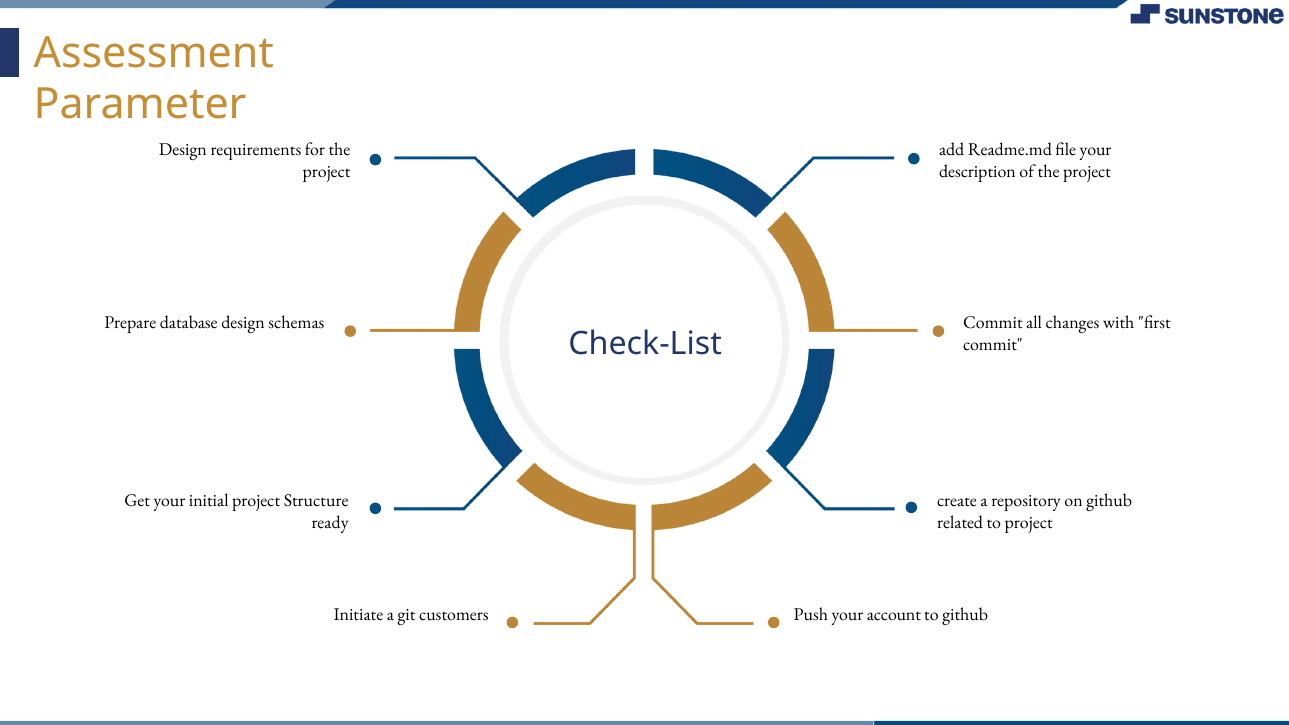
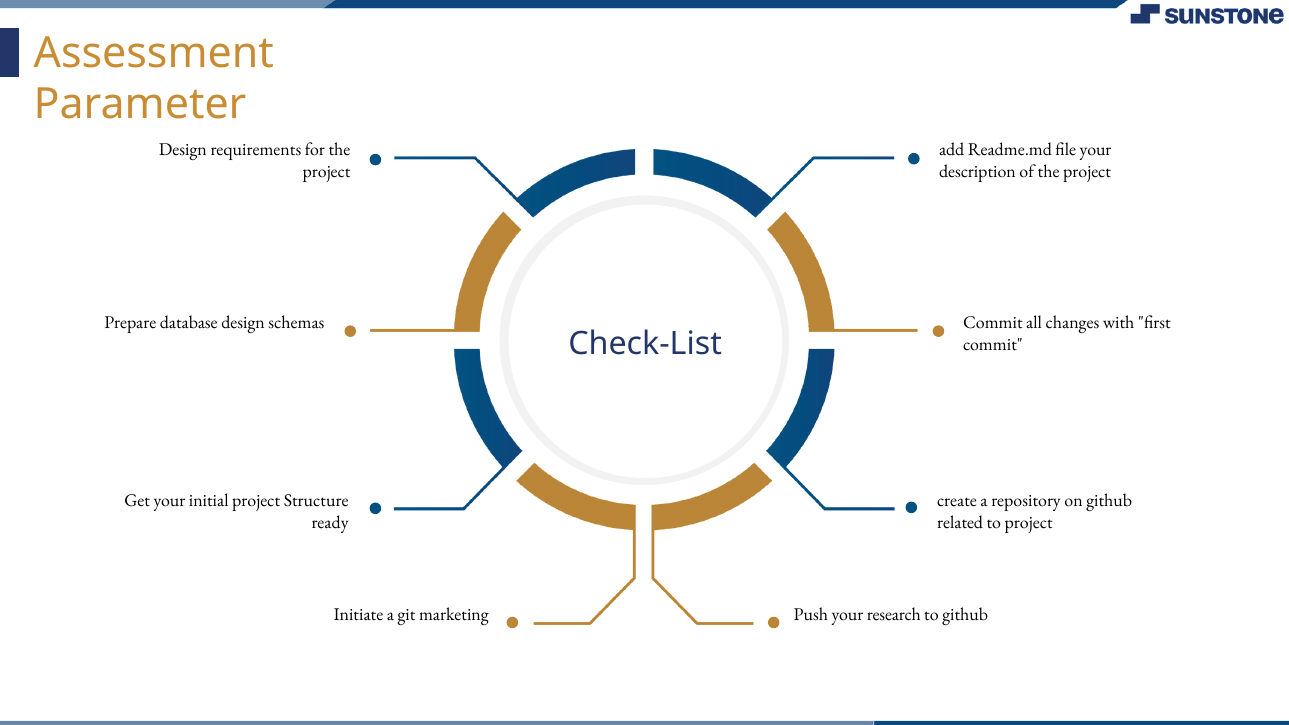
customers: customers -> marketing (454, 615)
account: account -> research (894, 615)
